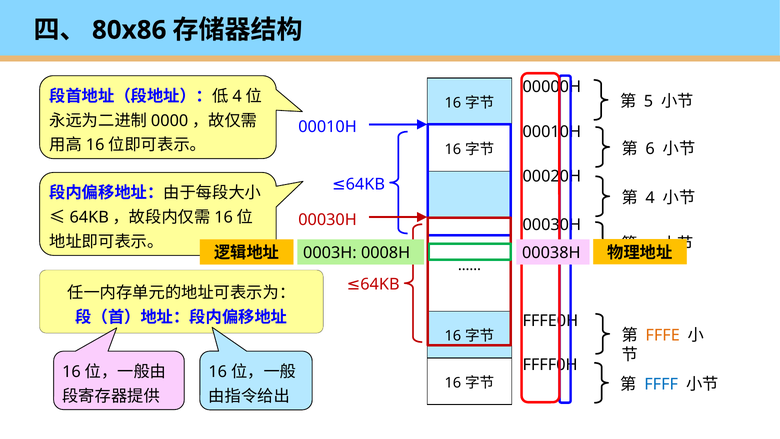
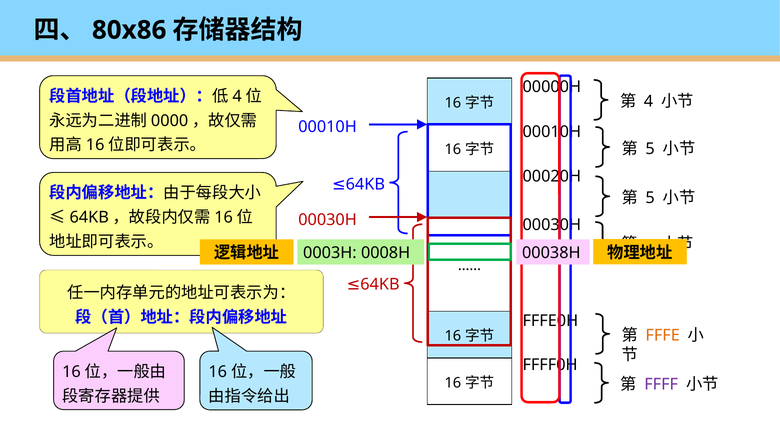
5: 5 -> 4 (648, 102)
6: 6 -> 5 (650, 149)
4: 4 -> 5 (650, 198)
FFFF colour: blue -> purple (661, 384)
